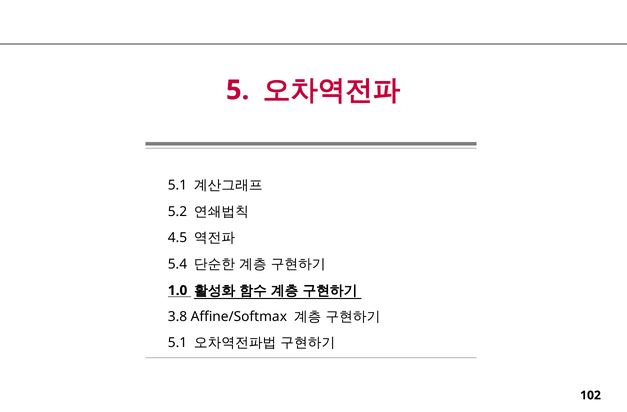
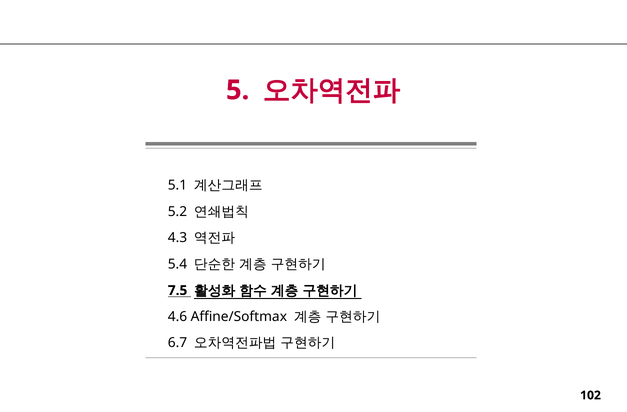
4.5: 4.5 -> 4.3 (178, 238)
1.0: 1.0 -> 7.5 (178, 290)
3.8: 3.8 -> 4.6 (178, 317)
5.1: 5.1 -> 6.7 (178, 343)
